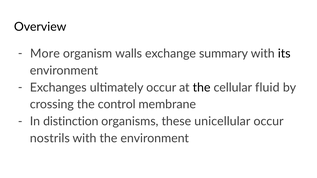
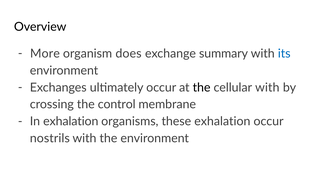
walls: walls -> does (129, 54)
its colour: black -> blue (284, 54)
cellular fluid: fluid -> with (267, 88)
In distinction: distinction -> exhalation (71, 122)
these unicellular: unicellular -> exhalation (222, 122)
